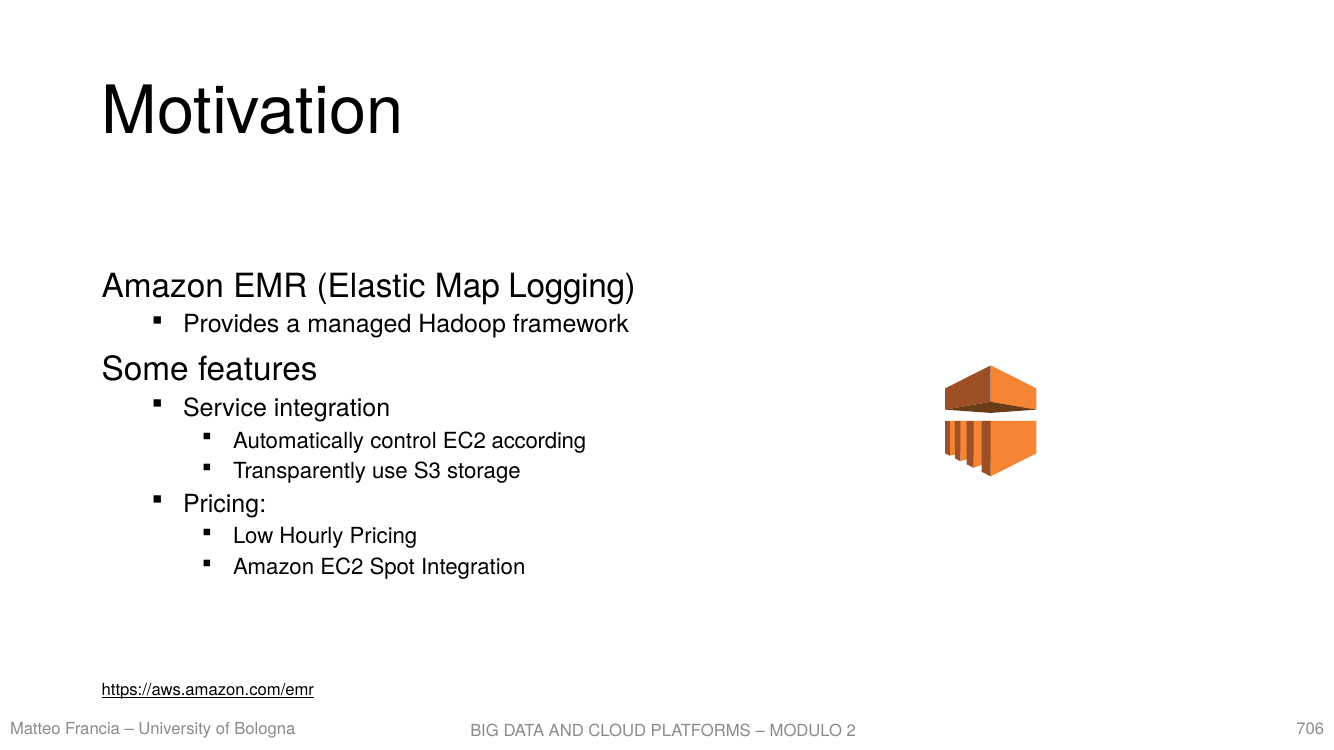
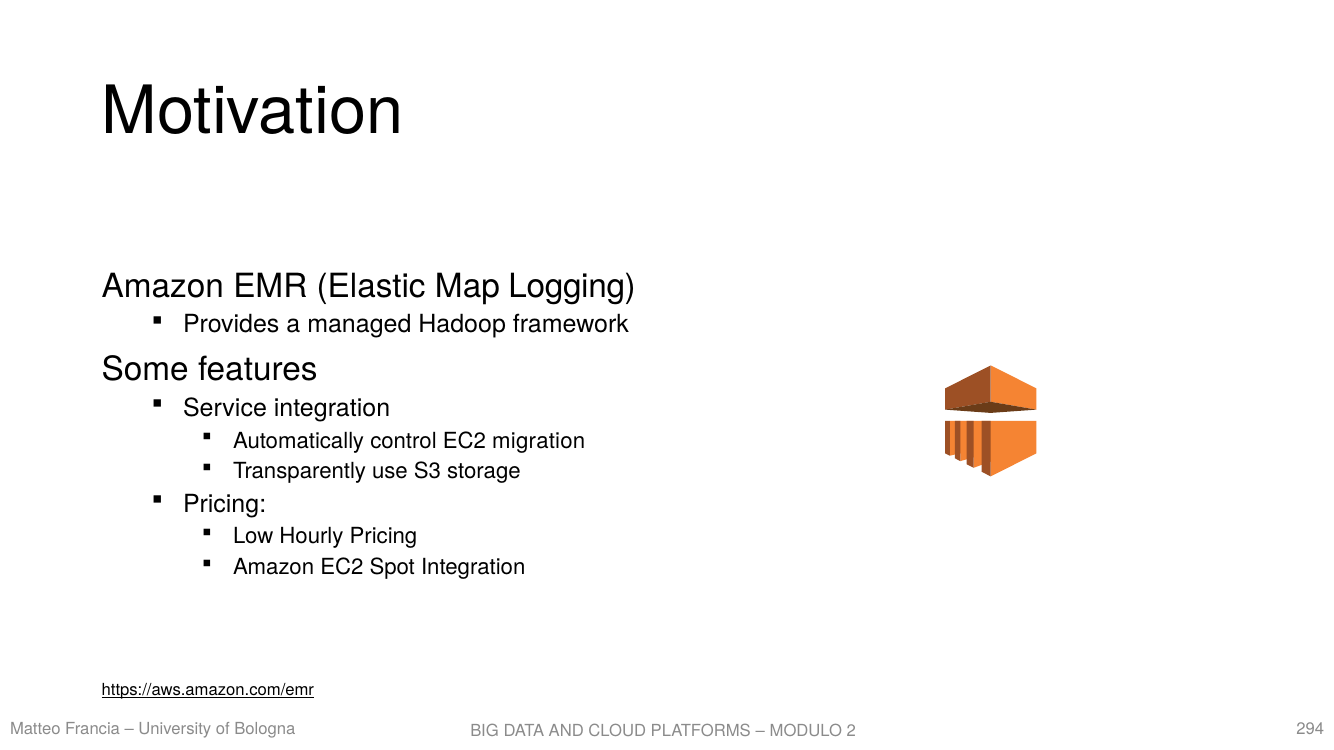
according: according -> migration (539, 441)
706: 706 -> 294 (1310, 730)
